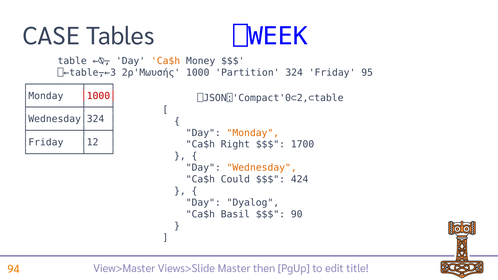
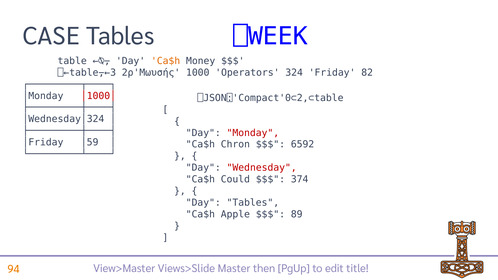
Partition: Partition -> Operators (247, 73)
95: 95 -> 82 (367, 73)
Monday colour: orange -> red (253, 133)
│12: │12 -> │59 (90, 142)
Right: Right -> Chron (235, 145)
1700: 1700 -> 6592 (303, 145)
Wednesday colour: orange -> red (262, 168)
424: 424 -> 374 (300, 179)
Day Dyalog: Dyalog -> Tables (253, 203)
Basil: Basil -> Apple (235, 214)
90: 90 -> 89 (297, 214)
